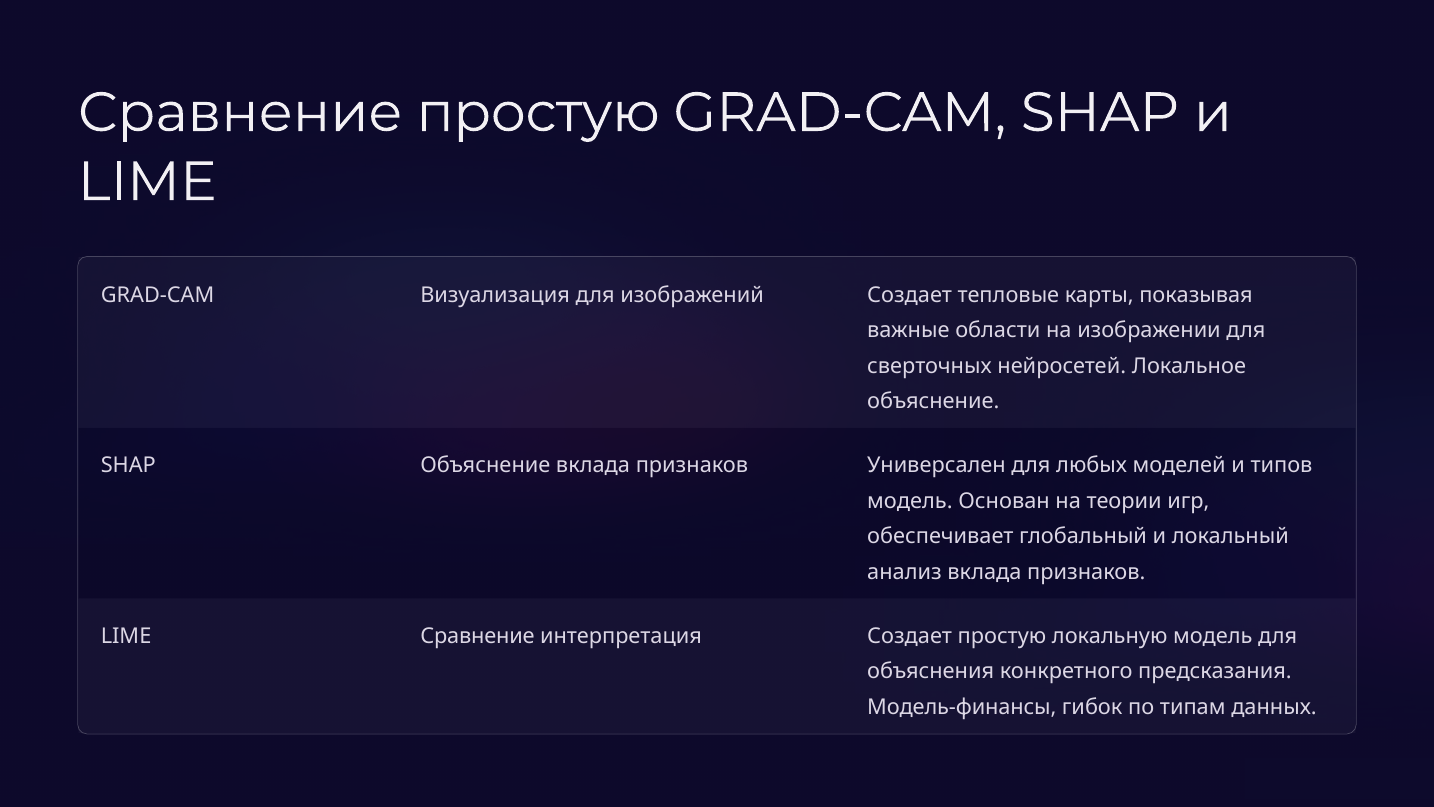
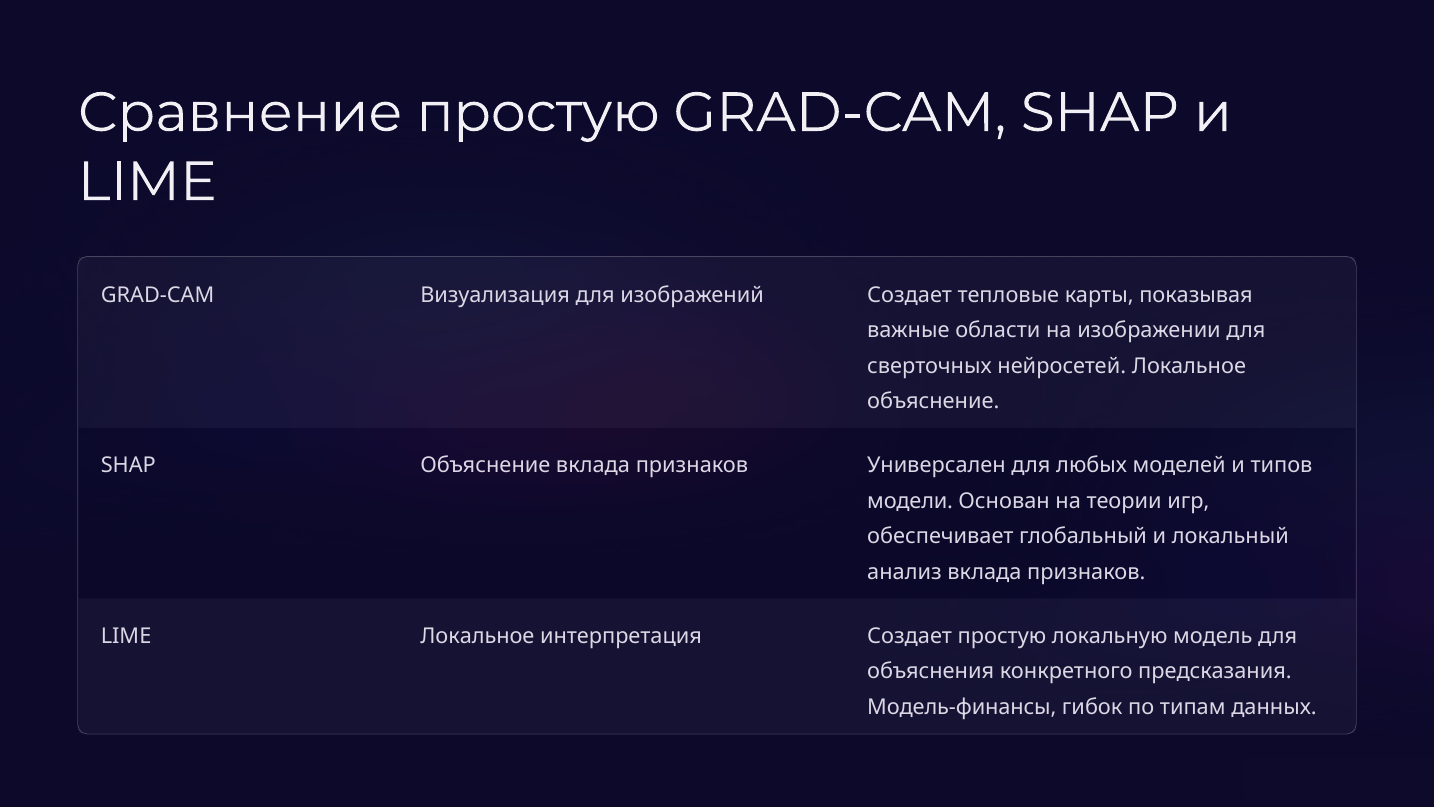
модель: модель -> модели (910, 501)
LIME Сравнение: Сравнение -> Локальное (477, 636)
